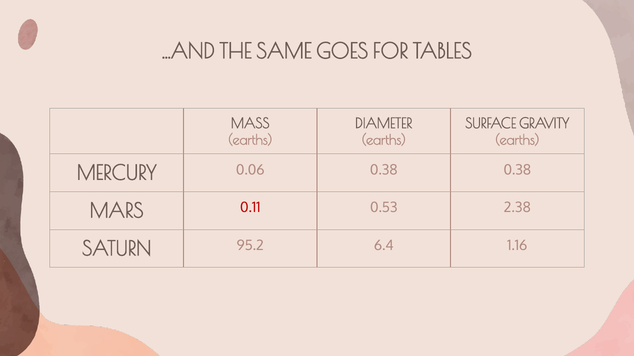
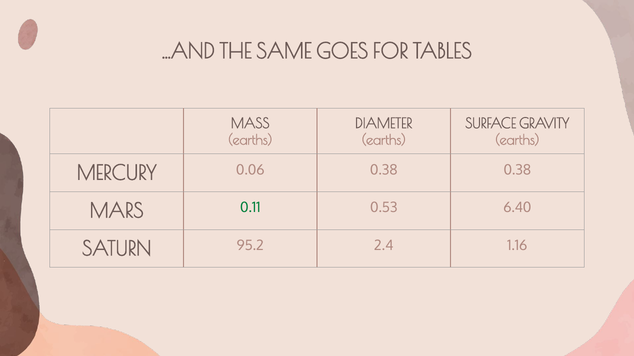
0.11 colour: red -> green (250, 208)
2.38: 2.38 -> 6.40 (517, 208)
6.4: 6.4 -> 2.4 (384, 246)
